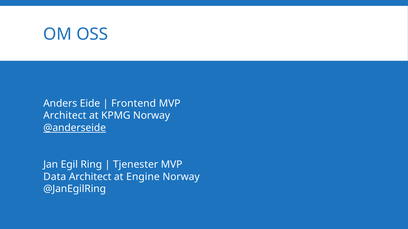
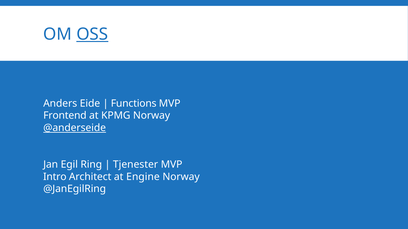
OSS underline: none -> present (92, 34)
Frontend: Frontend -> Functions (134, 104)
Architect: Architect -> Frontend (65, 116)
Data: Data -> Intro (55, 177)
